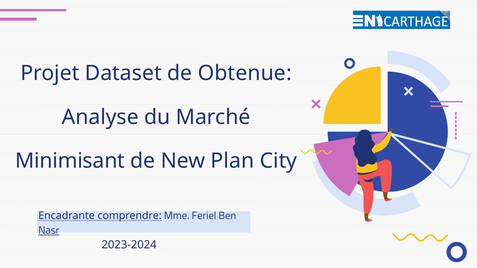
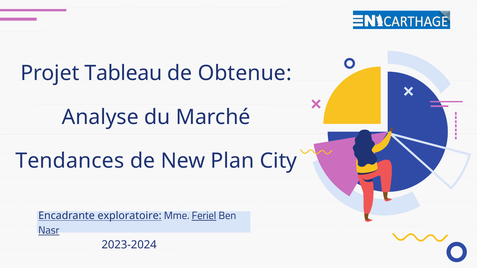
Dataset: Dataset -> Tableau (123, 73)
Minimisant: Minimisant -> Tendances (70, 161)
comprendre: comprendre -> exploratoire (130, 216)
Feriel underline: none -> present (204, 216)
